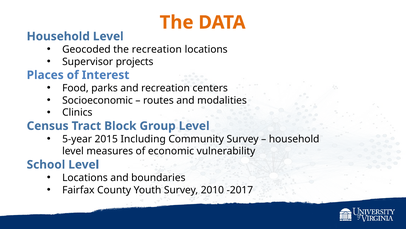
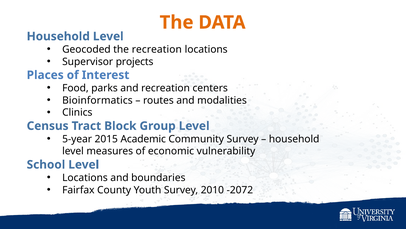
Socioeconomic: Socioeconomic -> Bioinformatics (97, 100)
Including: Including -> Academic (143, 139)
-2017: -2017 -> -2072 (240, 189)
